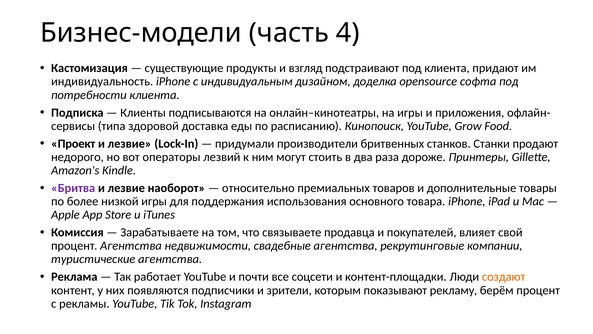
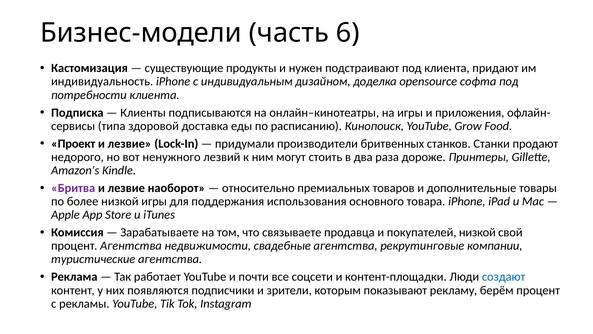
4: 4 -> 6 (348, 33)
взгляд: взгляд -> нужен (306, 68)
операторы: операторы -> ненужного (172, 157)
покупателей влияет: влияет -> низкой (477, 232)
создают colour: orange -> blue (504, 277)
